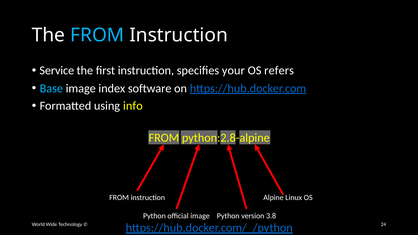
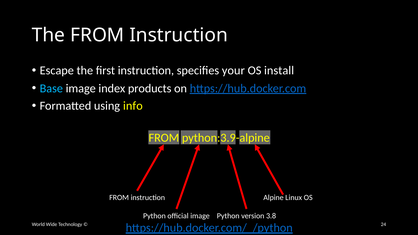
FROM colour: light blue -> white (97, 35)
Service: Service -> Escape (57, 71)
refers: refers -> install (279, 71)
software: software -> products (150, 88)
python:2.8-alpine: python:2.8-alpine -> python:3.9-alpine (226, 138)
